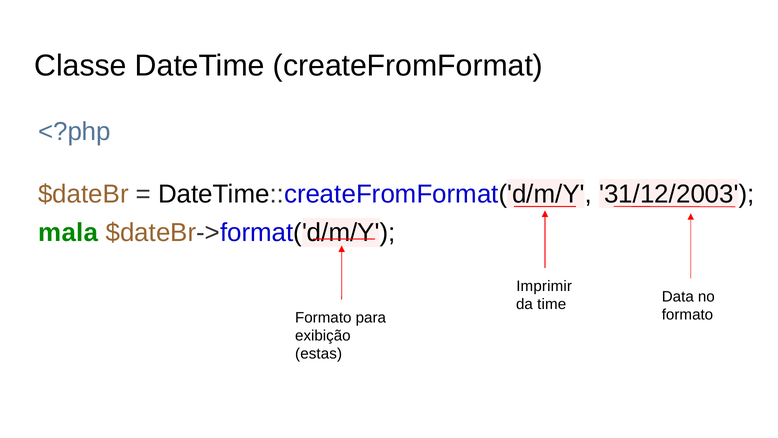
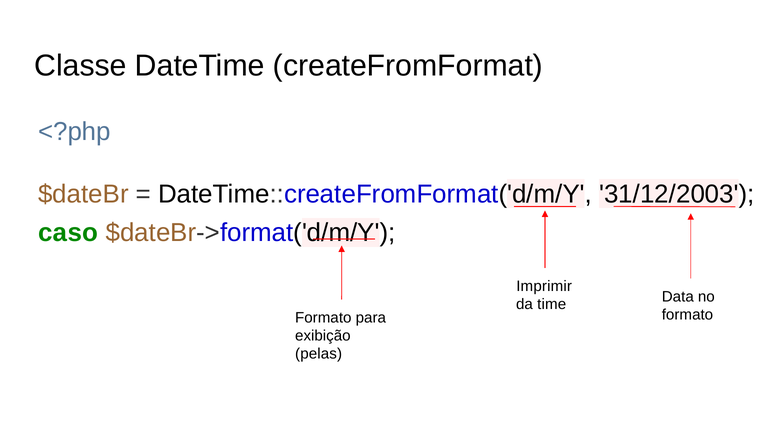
mala: mala -> caso (68, 233)
estas: estas -> pelas (319, 354)
